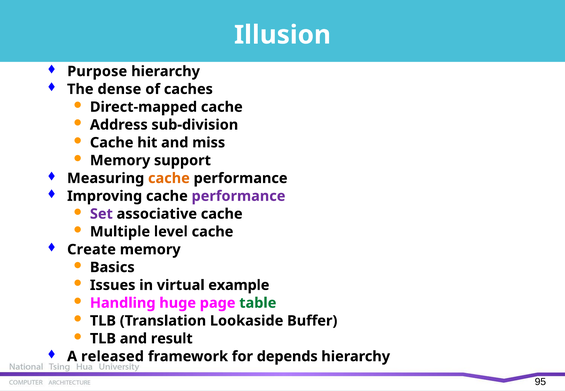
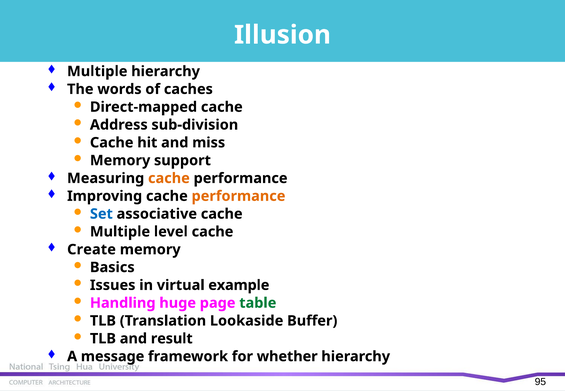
Purpose: Purpose -> Multiple (97, 71)
dense: dense -> words (119, 89)
performance colour: purple -> orange (238, 196)
Set colour: purple -> blue (101, 214)
released: released -> message (113, 357)
depends: depends -> whether (287, 357)
